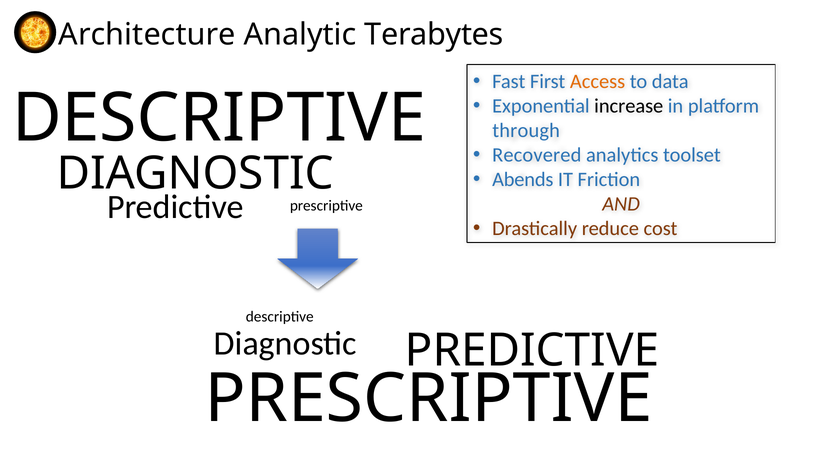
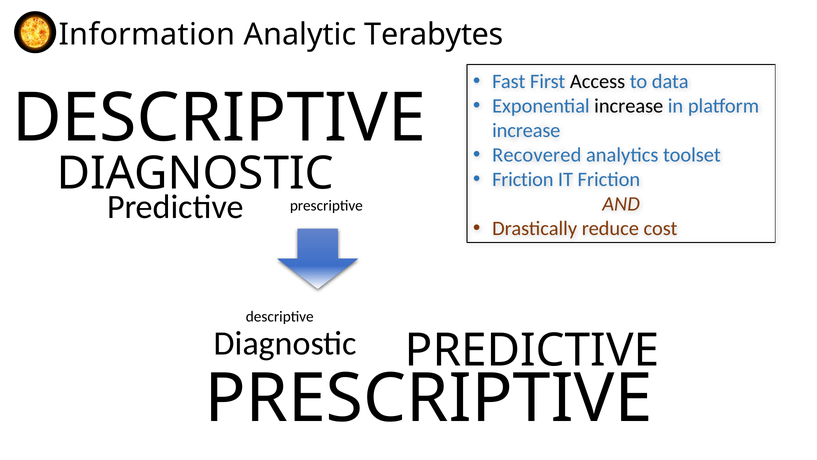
Architecture: Architecture -> Information (147, 35)
Access colour: orange -> black (598, 81)
through: through -> increase (526, 130)
Abends: Abends -> Friction (523, 179)
